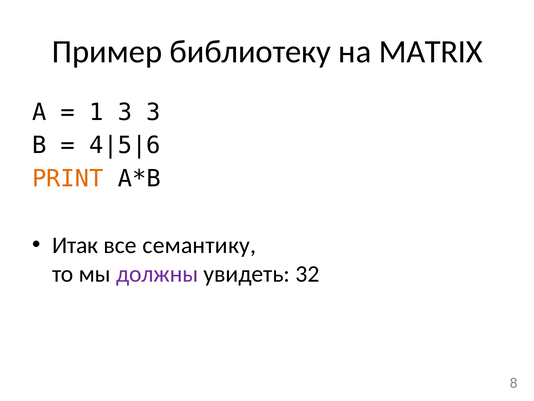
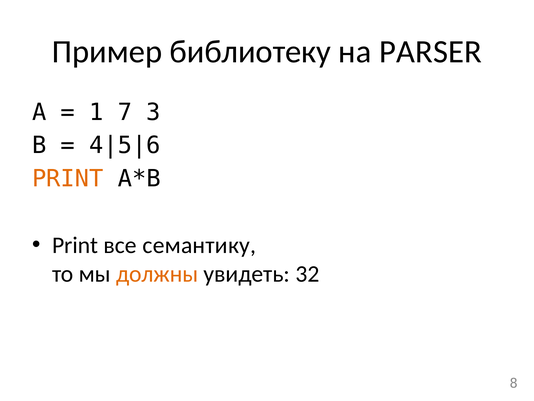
МАТRIX: МАТRIX -> PARSER (431, 52)
1 3: 3 -> 7 (125, 112)
Итак: Итак -> Print (75, 245)
должны colour: purple -> orange (157, 274)
